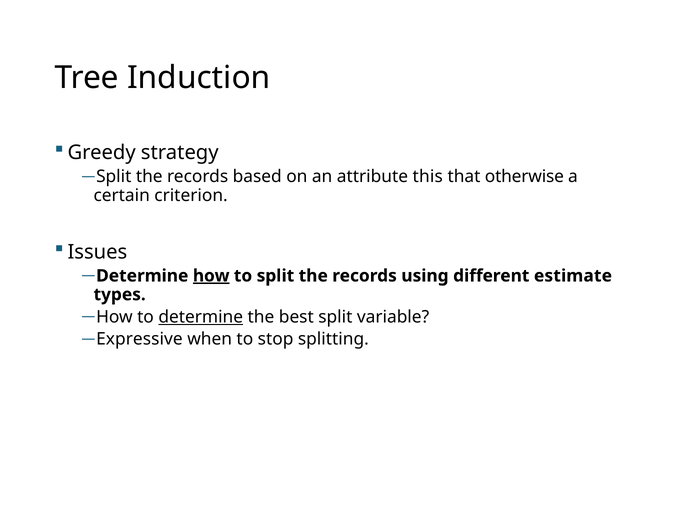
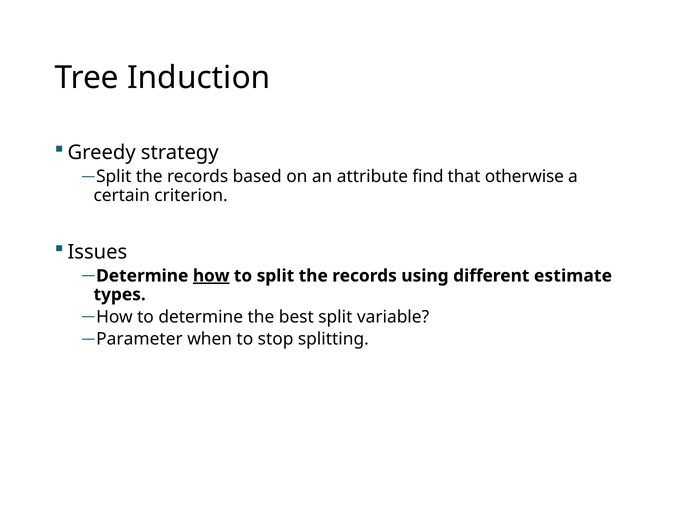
this: this -> find (428, 177)
determine underline: present -> none (201, 317)
Expressive: Expressive -> Parameter (139, 339)
